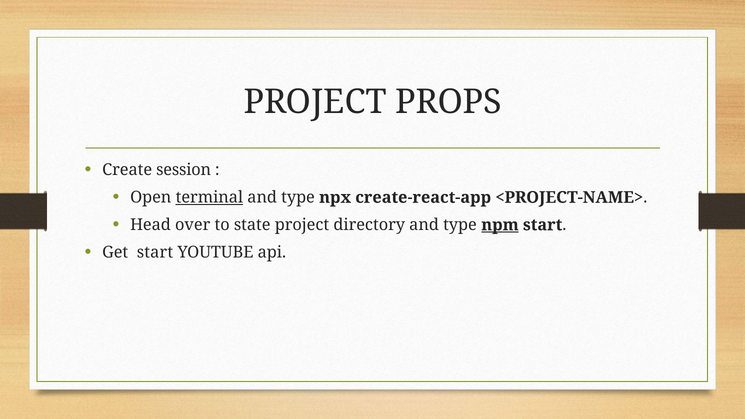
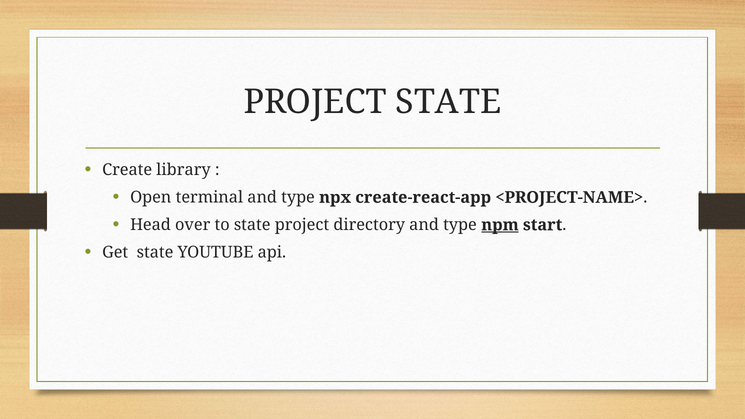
PROJECT PROPS: PROPS -> STATE (448, 102)
session: session -> library (184, 170)
terminal underline: present -> none (209, 197)
Get start: start -> state (155, 252)
